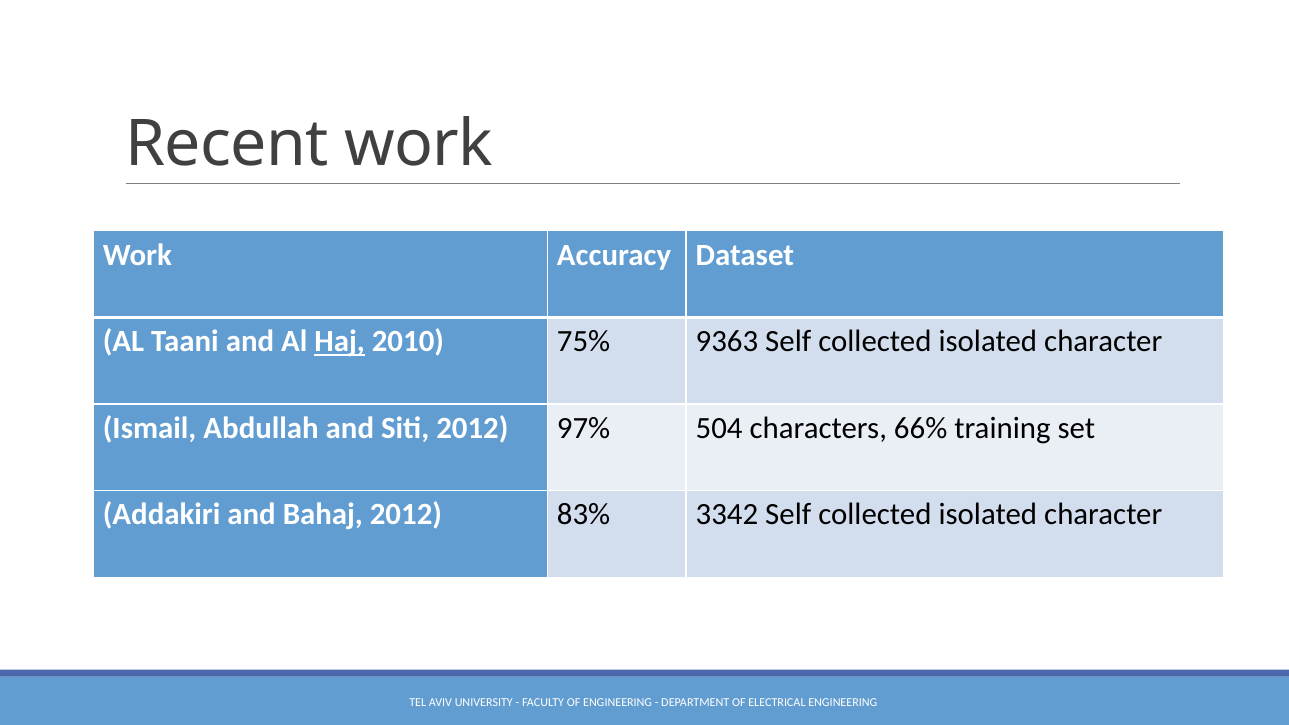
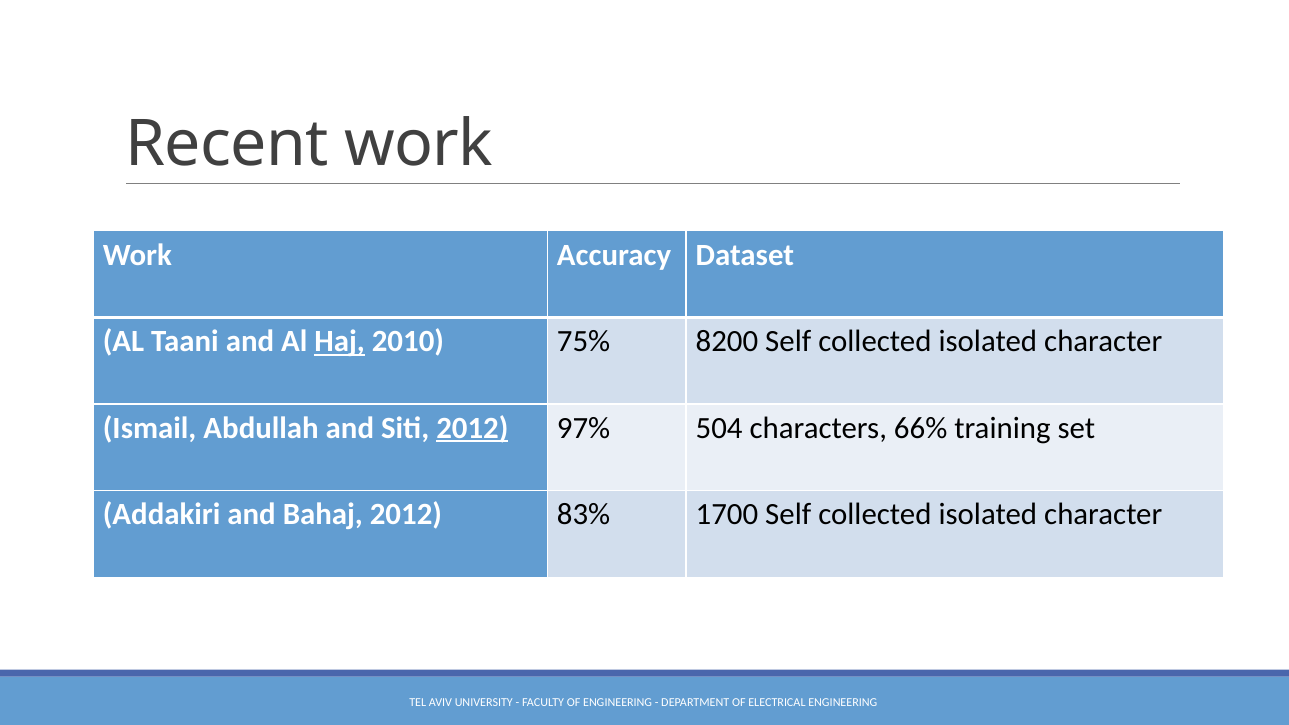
9363: 9363 -> 8200 (727, 342)
2012 underline: none -> present (472, 428)
3342: 3342 -> 1700 (727, 515)
